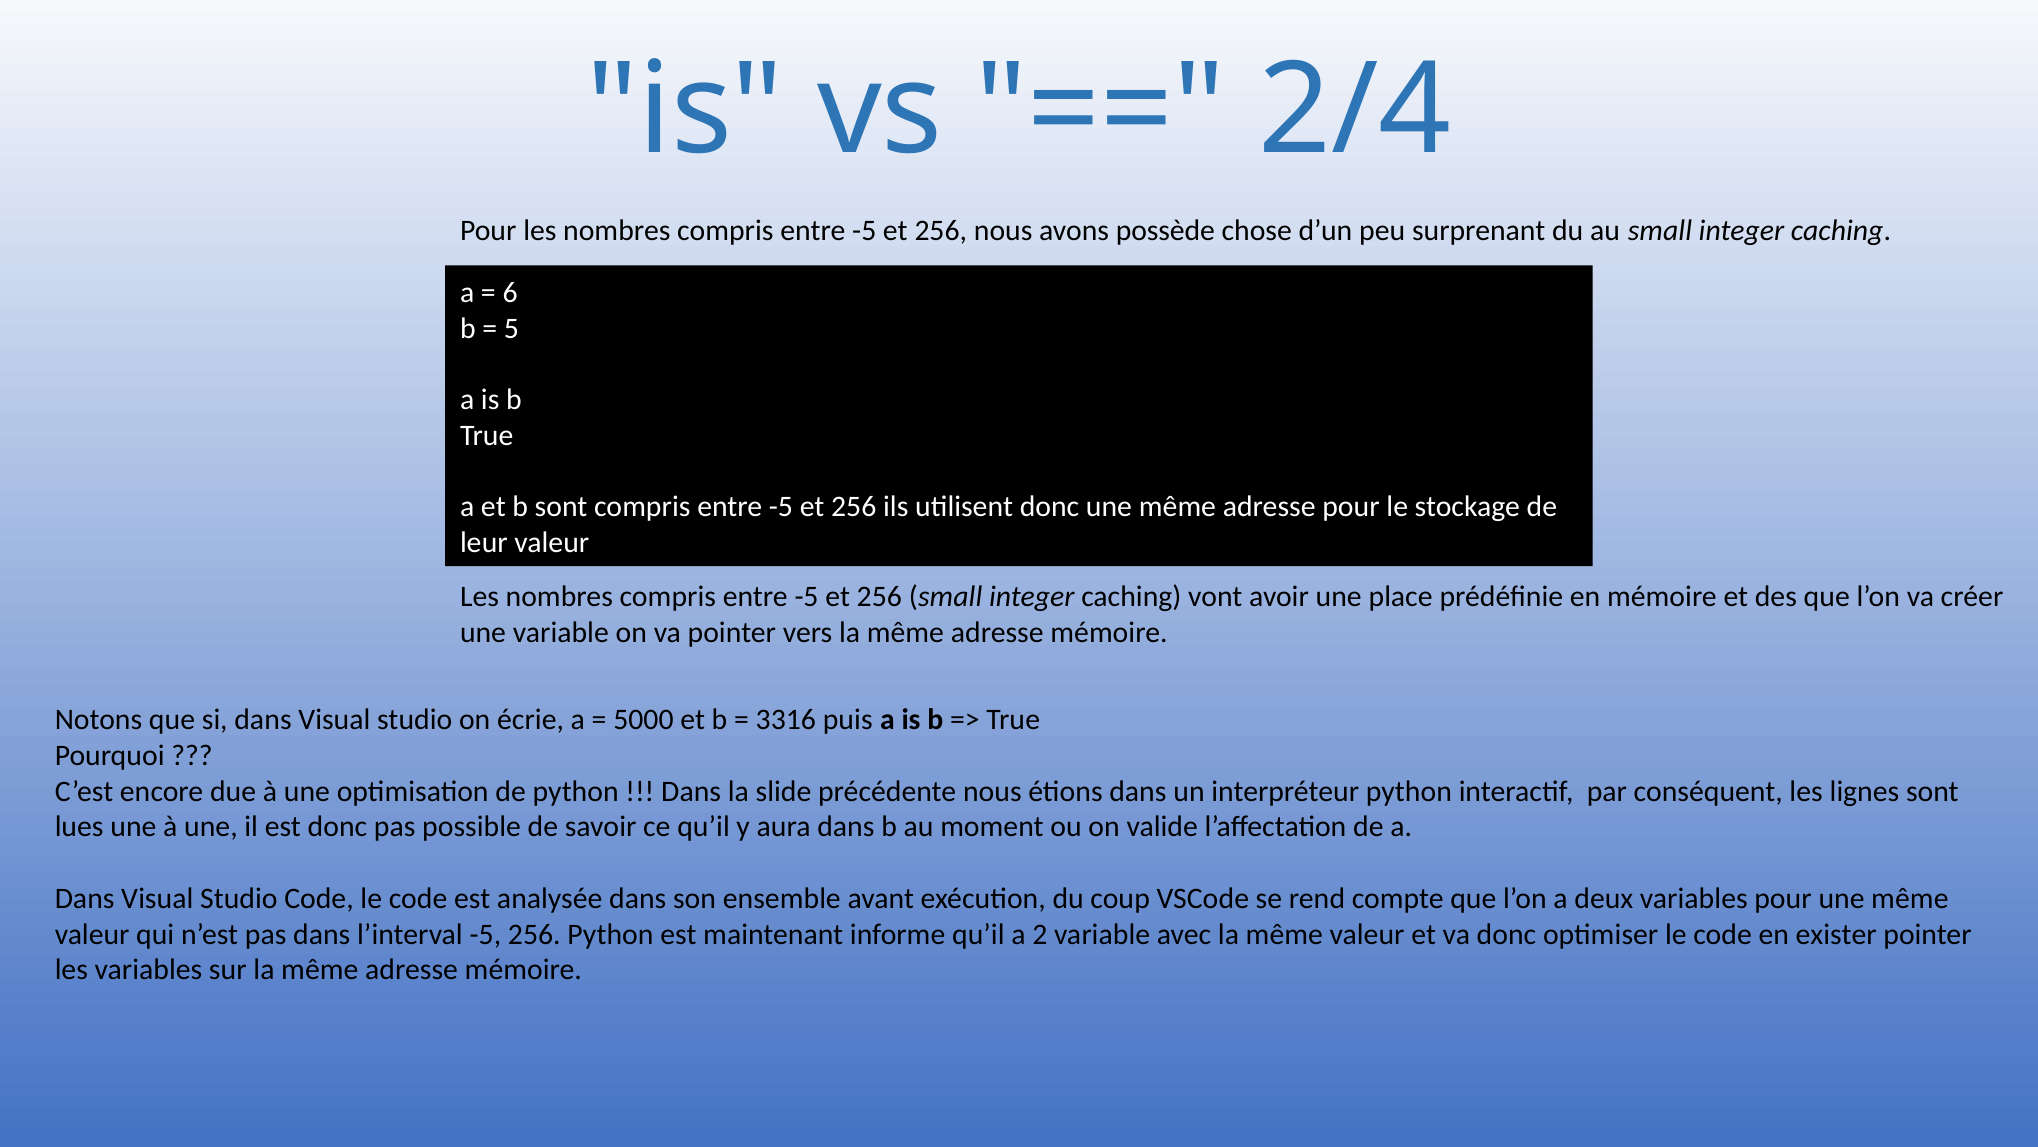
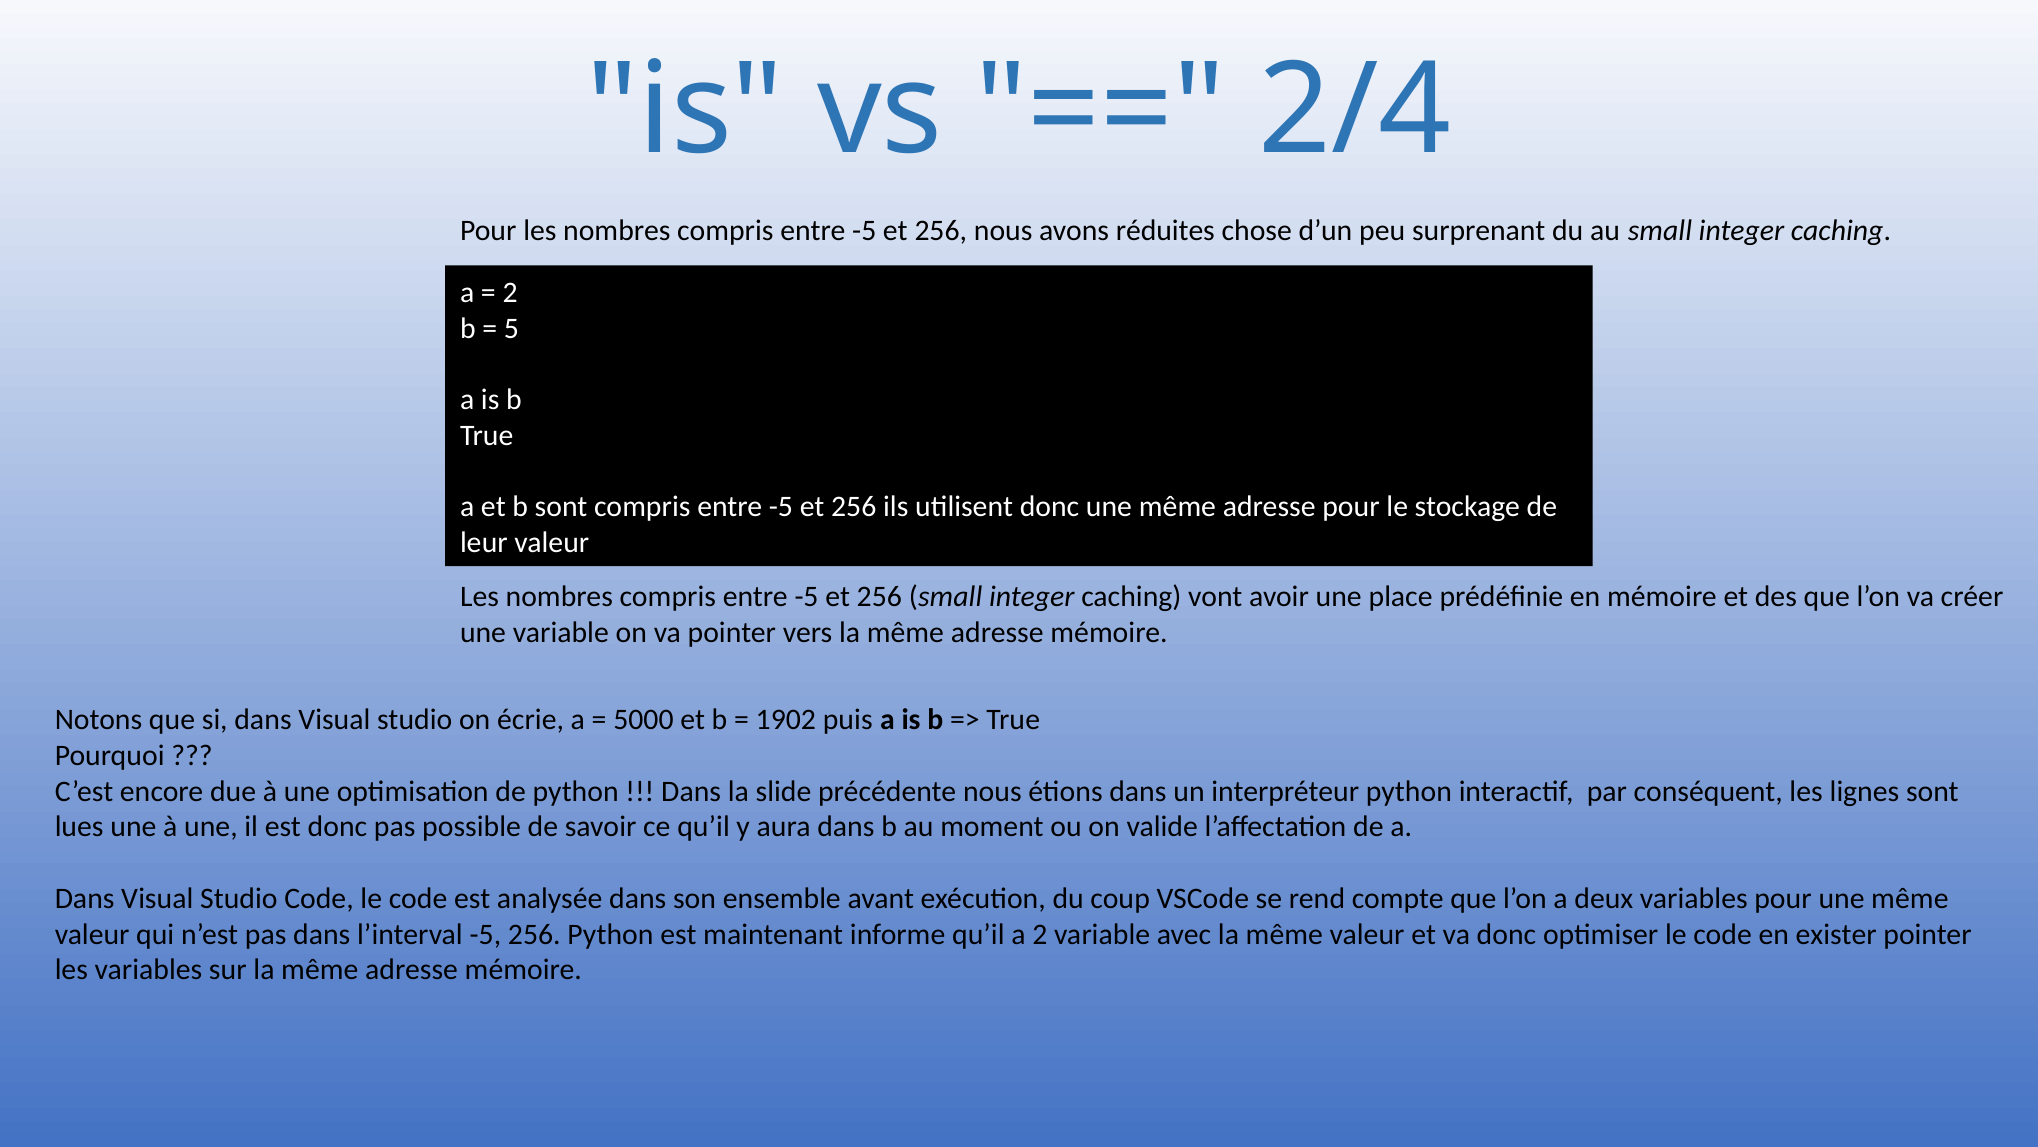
possède: possède -> réduites (1165, 230)
6: 6 -> 2 (510, 293)
3316: 3316 -> 1902 (786, 720)
